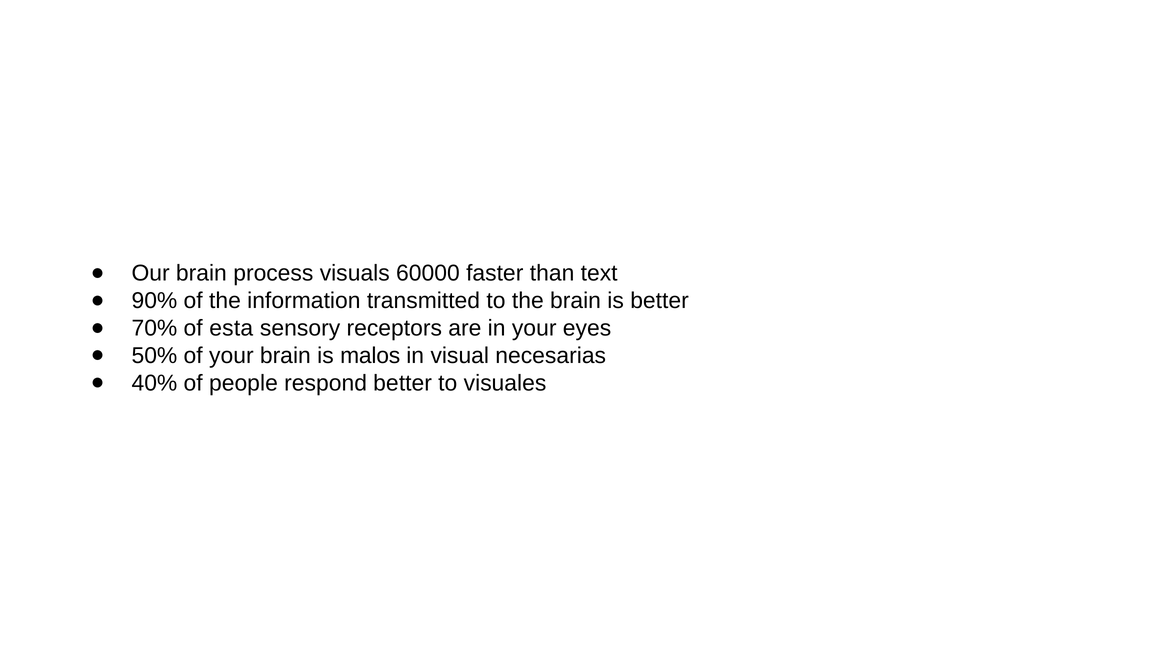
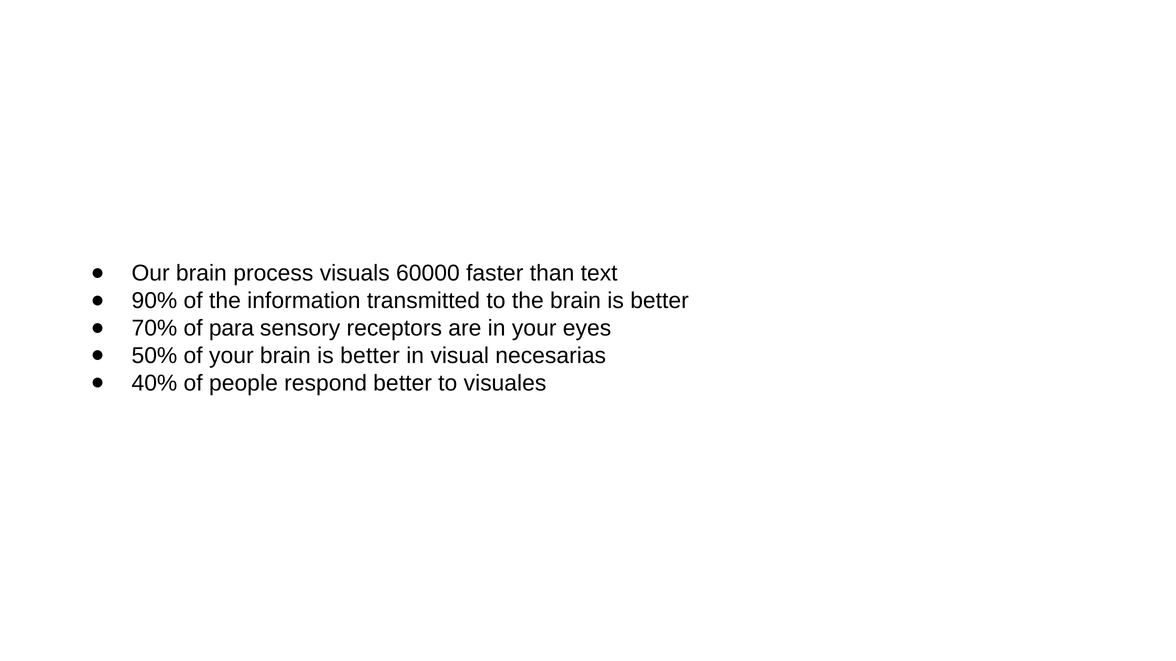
esta: esta -> para (231, 328)
your brain is malos: malos -> better (370, 356)
